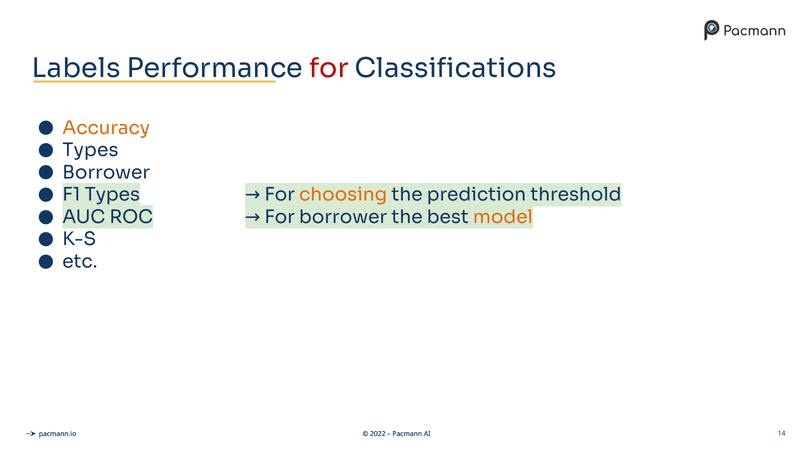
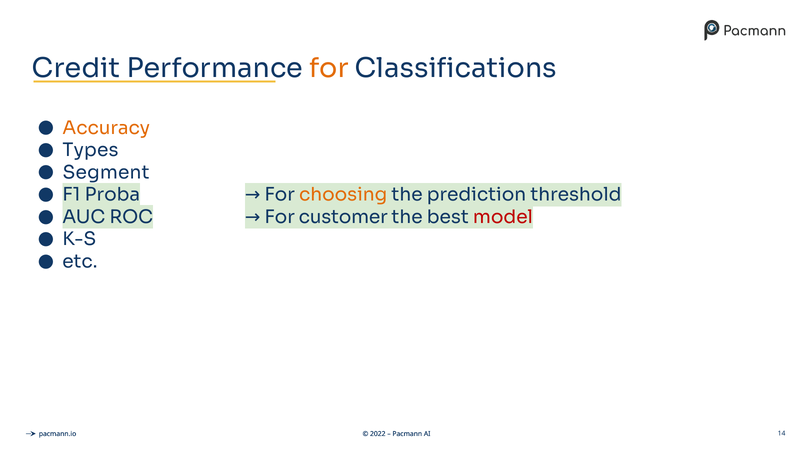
Labels: Labels -> Credit (76, 68)
for colour: red -> orange (329, 68)
Borrower: Borrower -> Segment (106, 173)
F1 Types: Types -> Proba (112, 195)
For borrower: borrower -> customer (343, 217)
model colour: orange -> red (503, 217)
